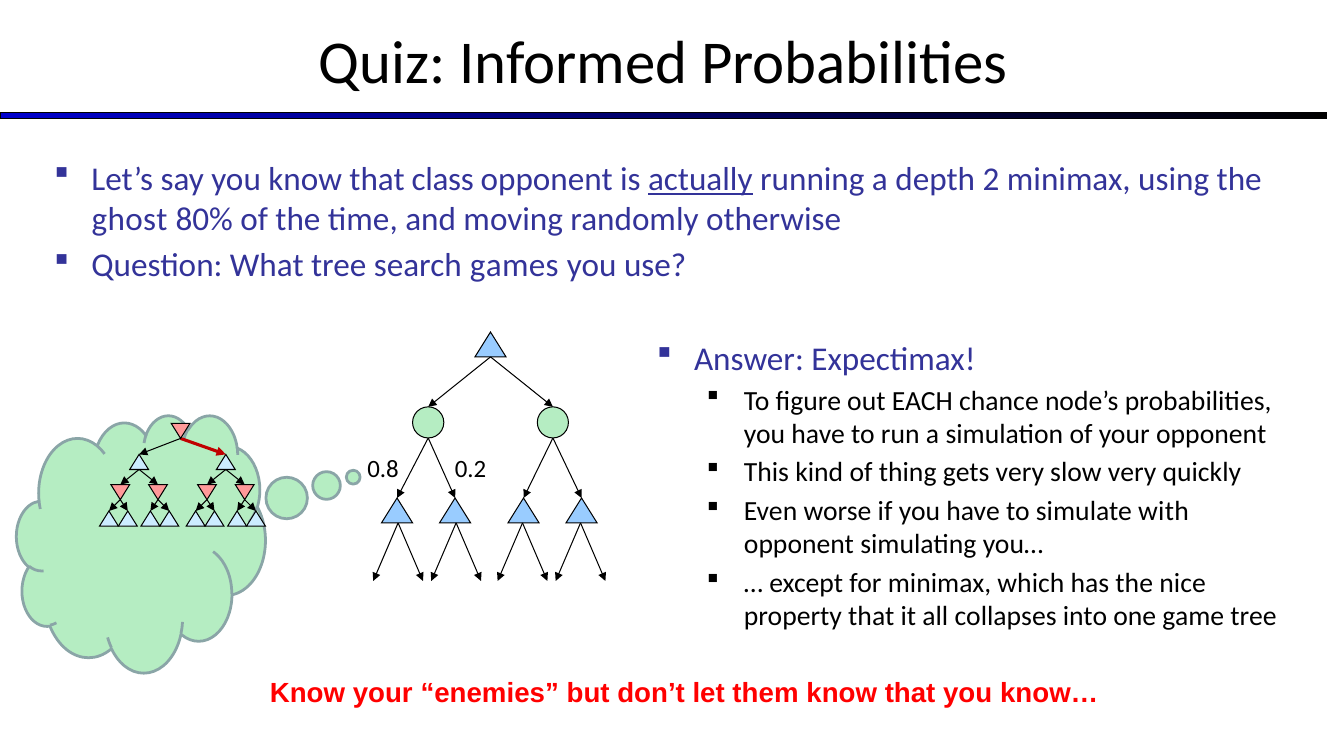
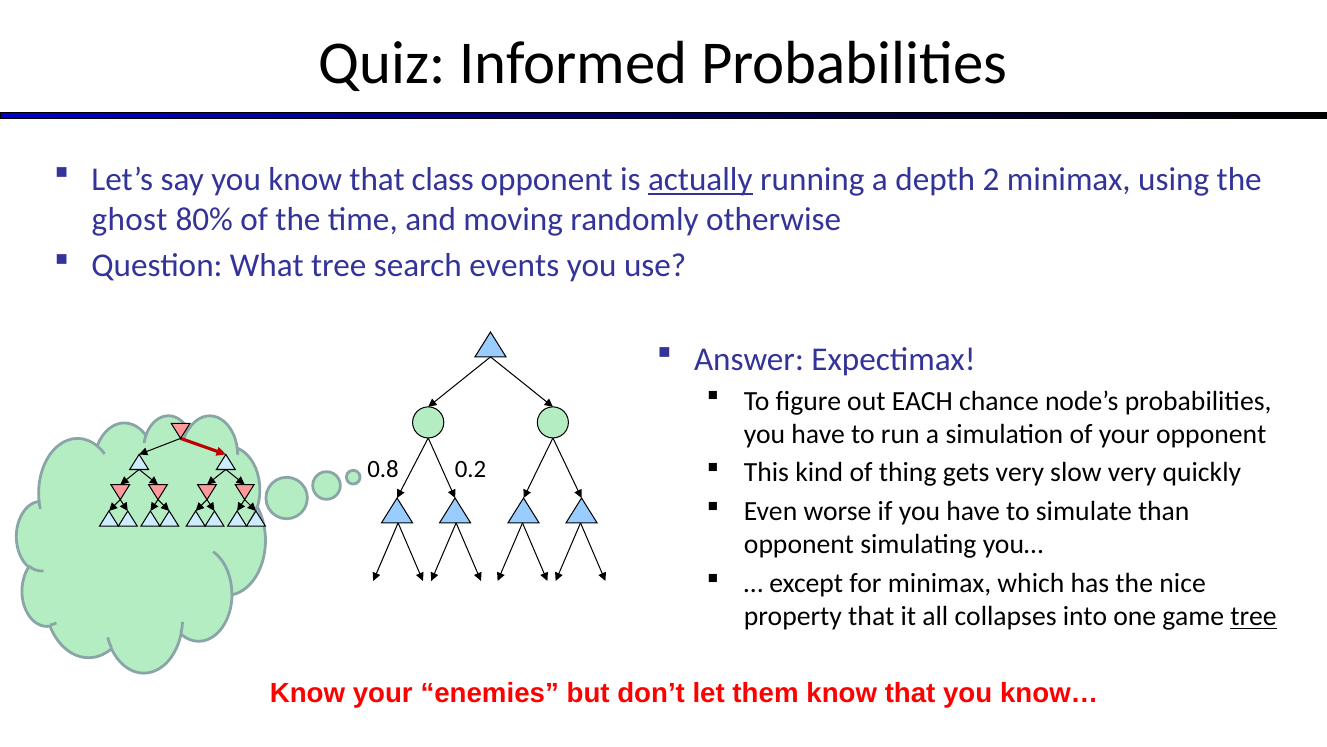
games: games -> events (514, 266)
with: with -> than (1164, 511)
tree underline: none -> present (1254, 616)
